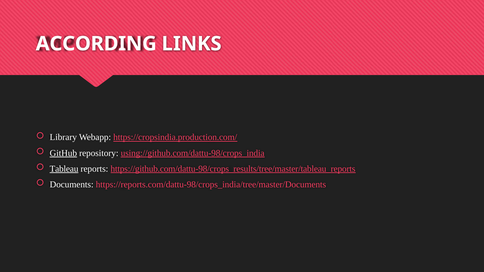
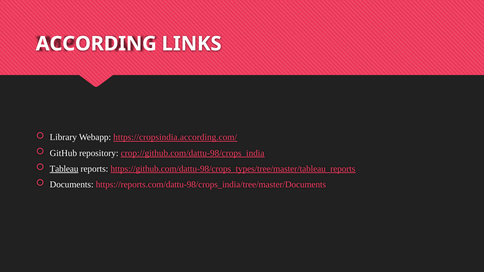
https://cropsindia.production.com/: https://cropsindia.production.com/ -> https://cropsindia.according.com/ (175, 137)
GitHub underline: present -> none (63, 153)
using://github.com/dattu-98/crops_india: using://github.com/dattu-98/crops_india -> crop://github.com/dattu-98/crops_india (193, 153)
https://github.com/dattu-98/crops_results/tree/master/tableau_reports: https://github.com/dattu-98/crops_results/tree/master/tableau_reports -> https://github.com/dattu-98/crops_types/tree/master/tableau_reports (233, 169)
